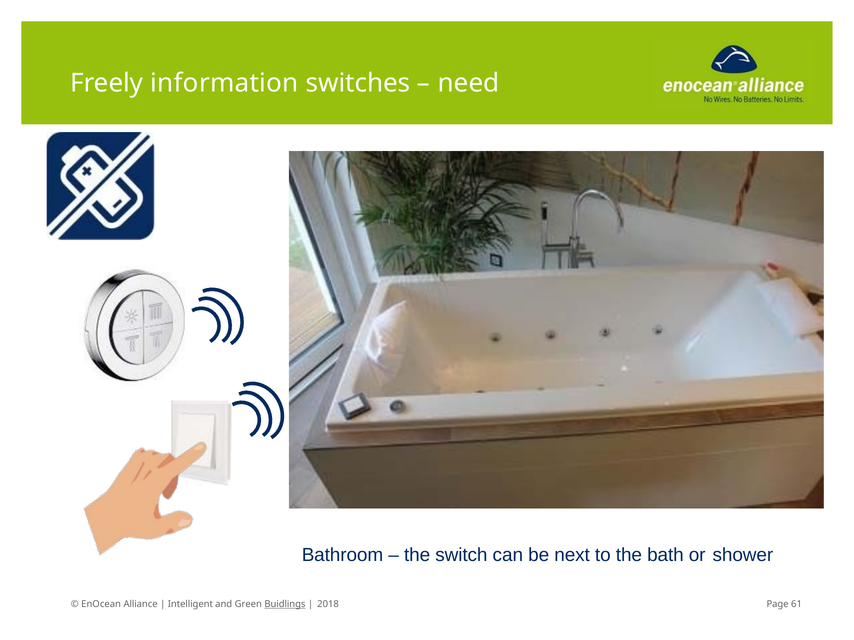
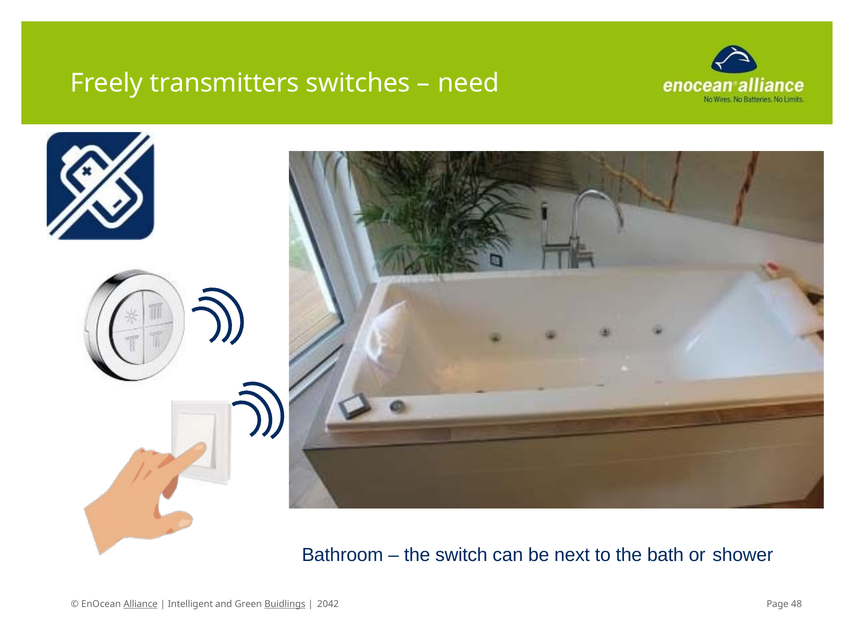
information: information -> transmitters (225, 83)
Alliance underline: none -> present (141, 604)
2018: 2018 -> 2042 (328, 604)
61: 61 -> 48 (797, 604)
